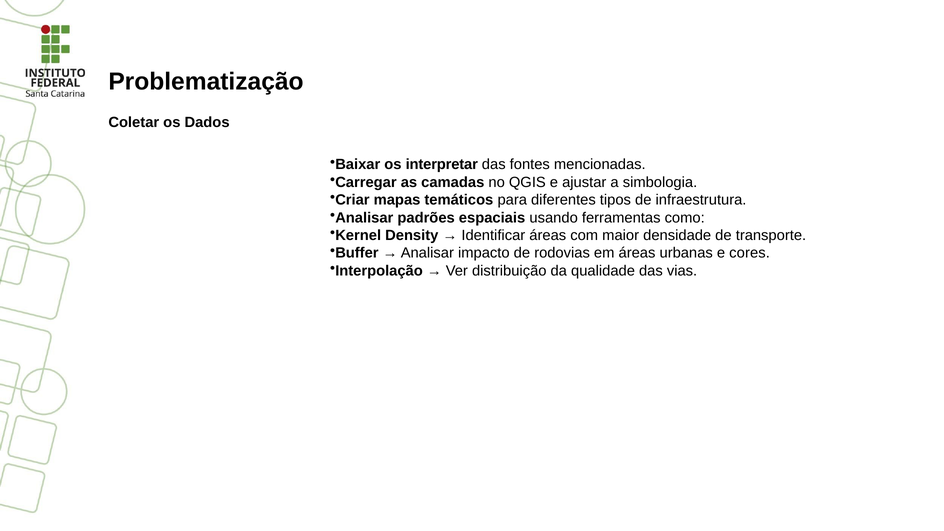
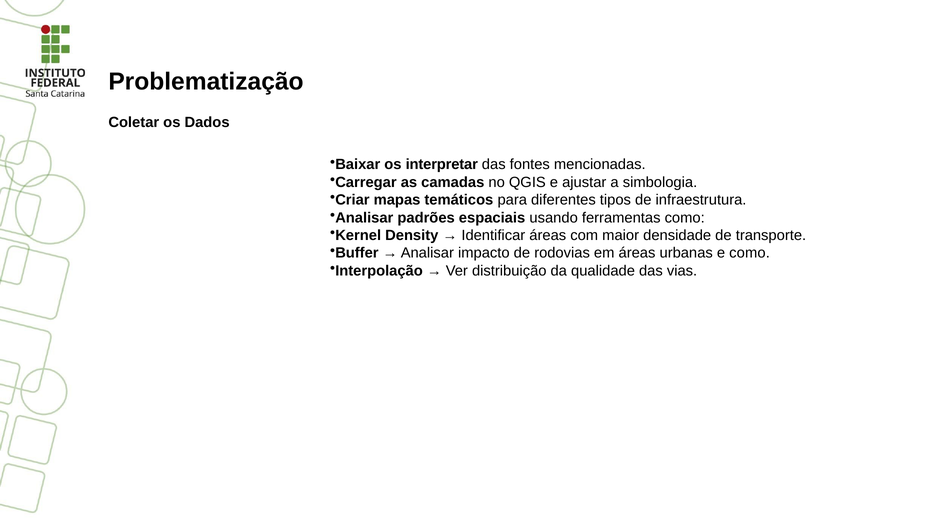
e cores: cores -> como (750, 253)
